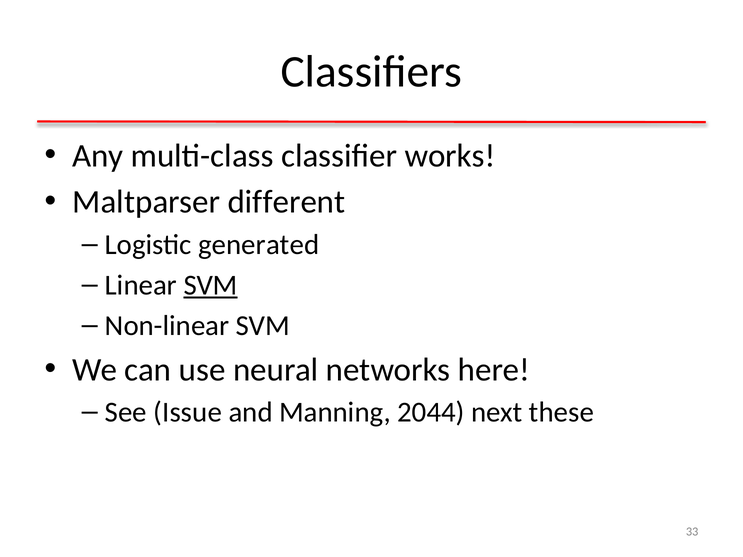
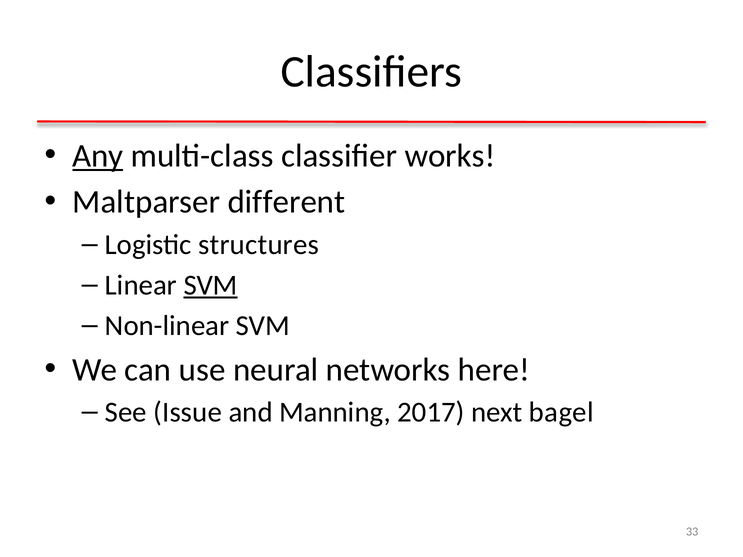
Any underline: none -> present (98, 156)
generated: generated -> structures (259, 245)
2044: 2044 -> 2017 (431, 412)
these: these -> bagel (561, 412)
